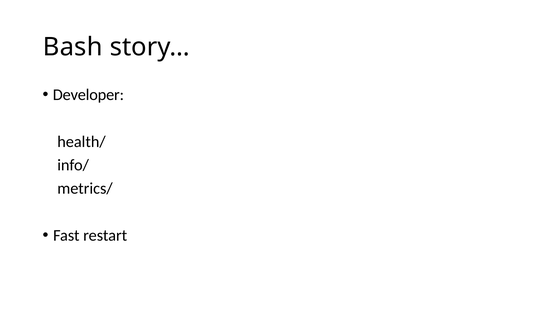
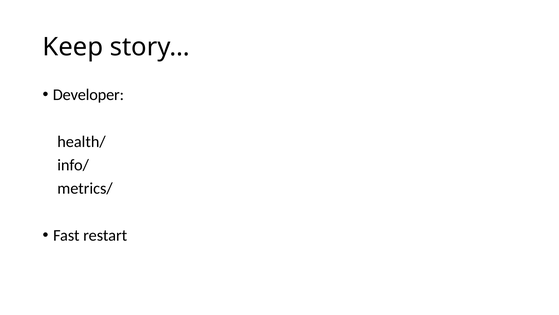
Bash: Bash -> Keep (73, 47)
